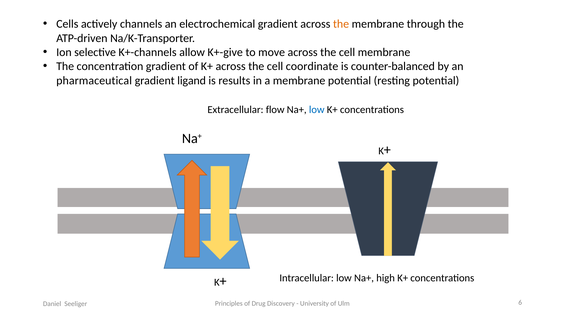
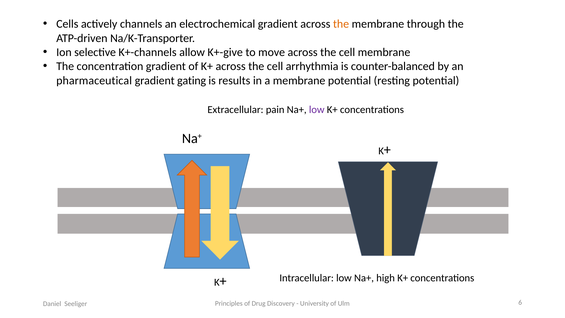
coordinate: coordinate -> arrhythmia (312, 66)
ligand: ligand -> gating (192, 81)
flow: flow -> pain (275, 110)
low colour: blue -> purple (317, 110)
